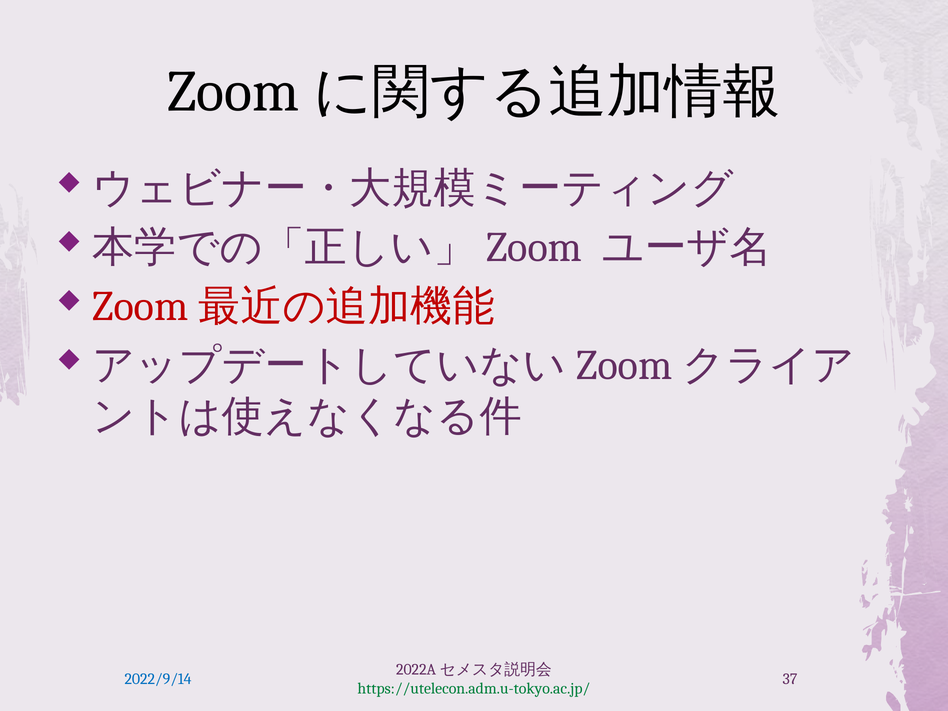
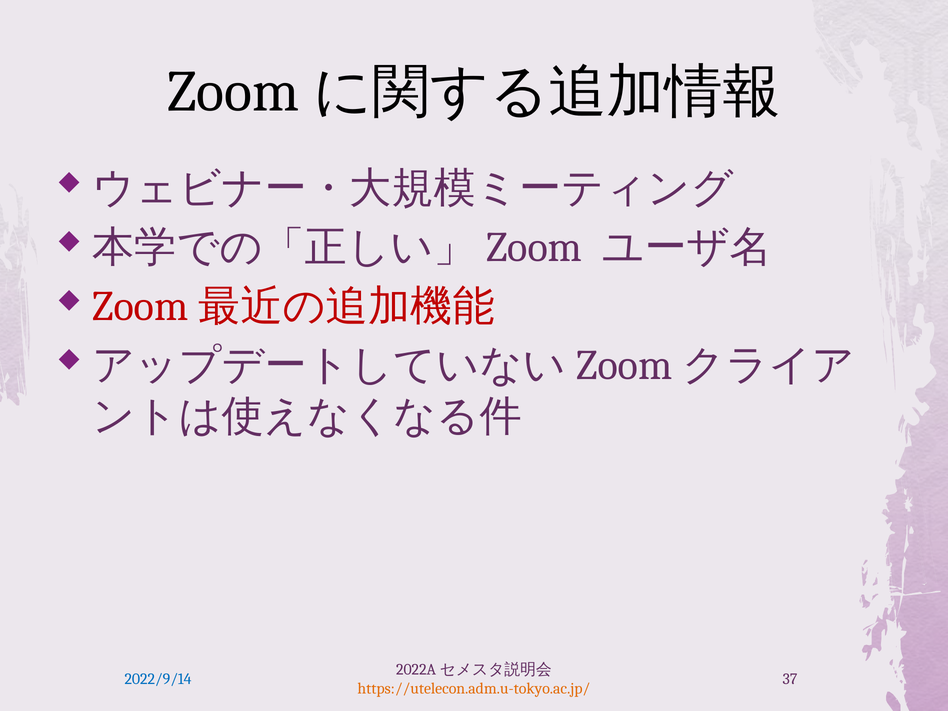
https://utelecon.adm.u-tokyo.ac.jp/ colour: green -> orange (474, 688)
